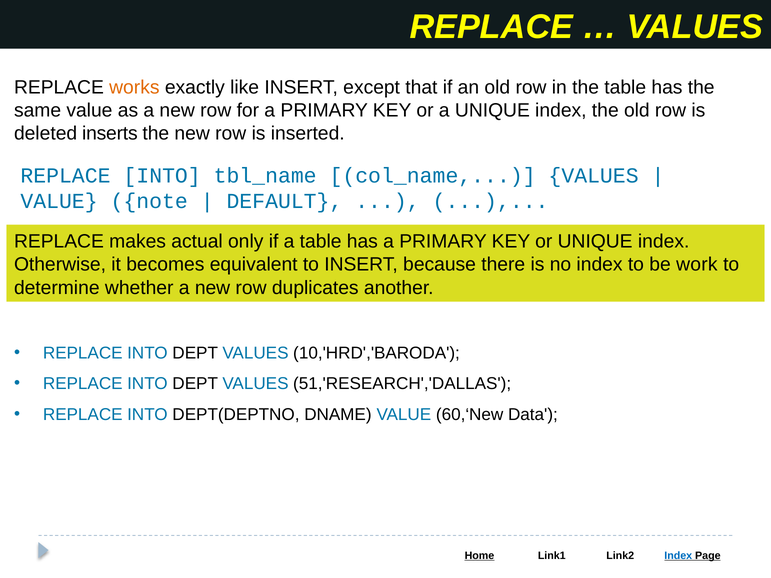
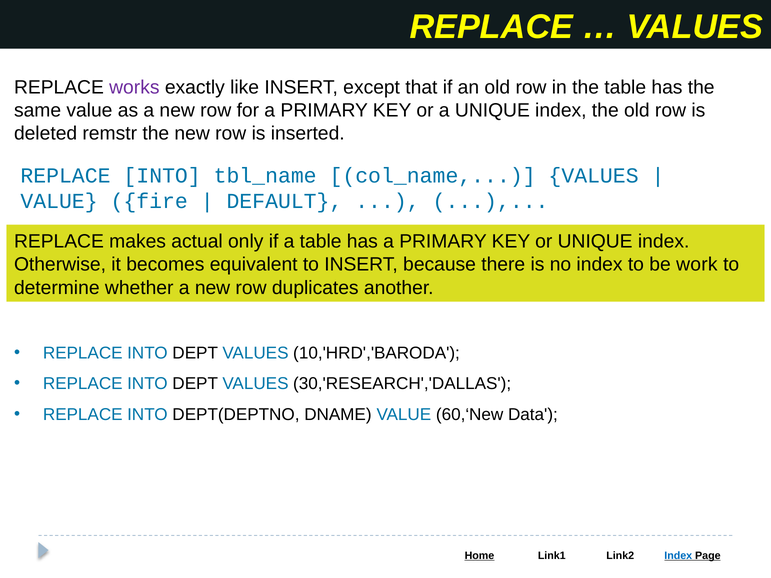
works colour: orange -> purple (134, 87)
inserts: inserts -> remstr (110, 134)
note: note -> fire (149, 201)
51,'RESEARCH','DALLAS: 51,'RESEARCH','DALLAS -> 30,'RESEARCH','DALLAS (402, 384)
